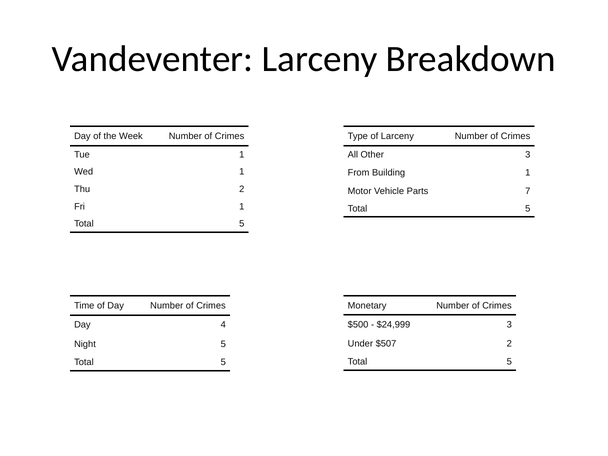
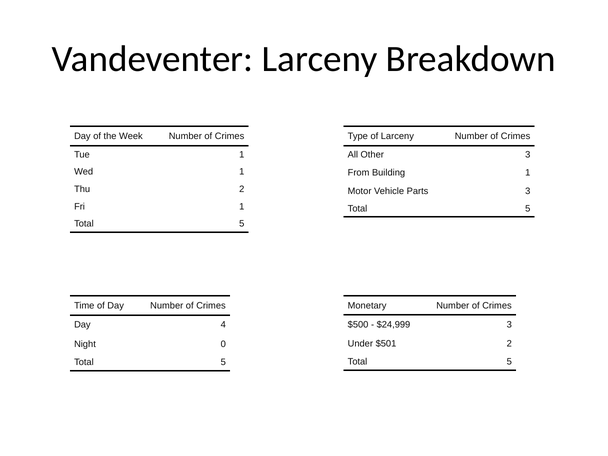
Parts 7: 7 -> 3 (528, 191)
$507: $507 -> $501 (386, 344)
Night 5: 5 -> 0 (223, 344)
